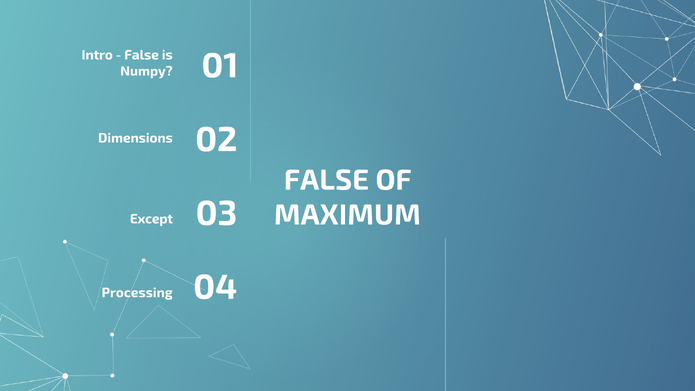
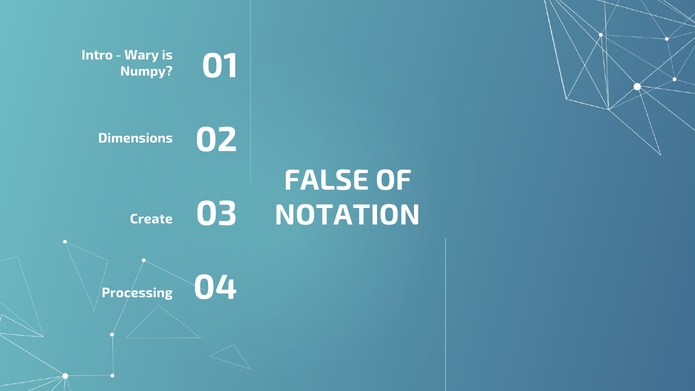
False: False -> Wary (142, 55)
MAXIMUM: MAXIMUM -> NOTATION (347, 215)
Except: Except -> Create (151, 219)
